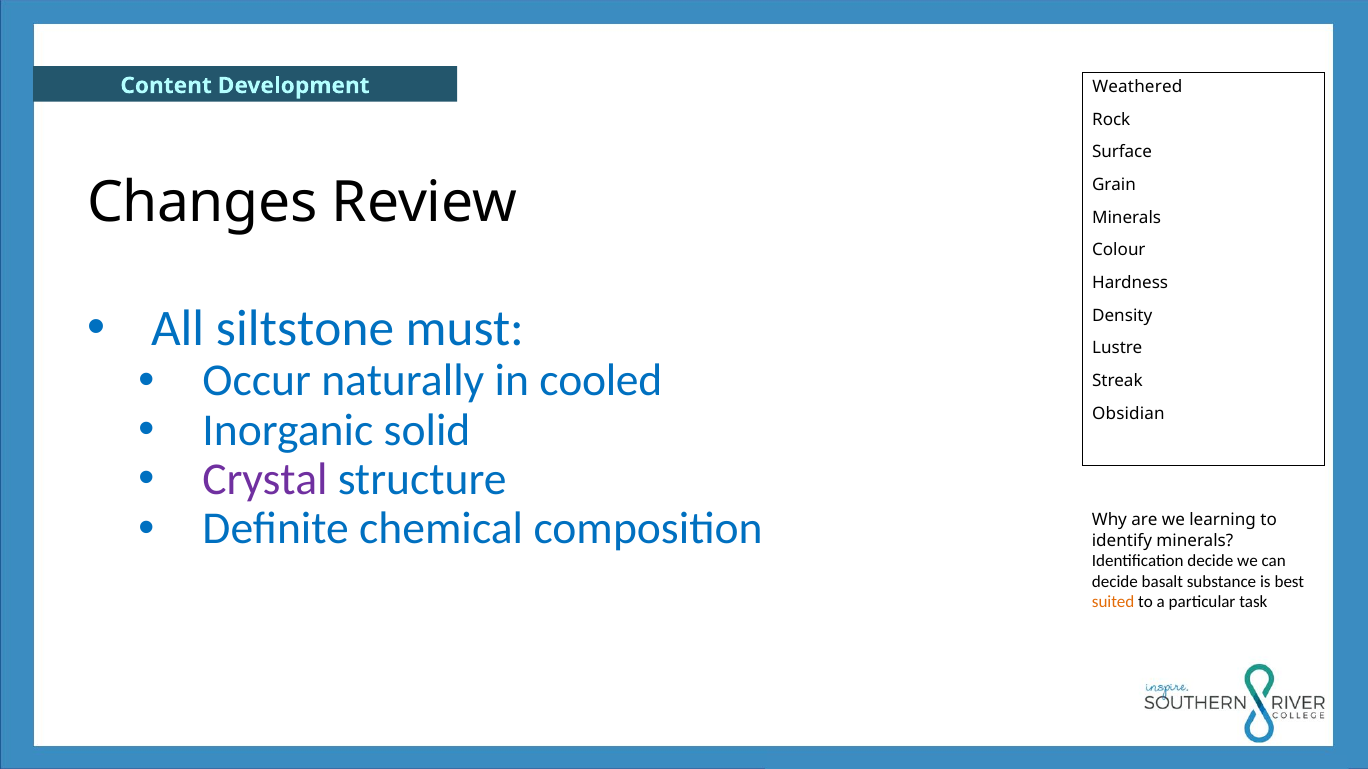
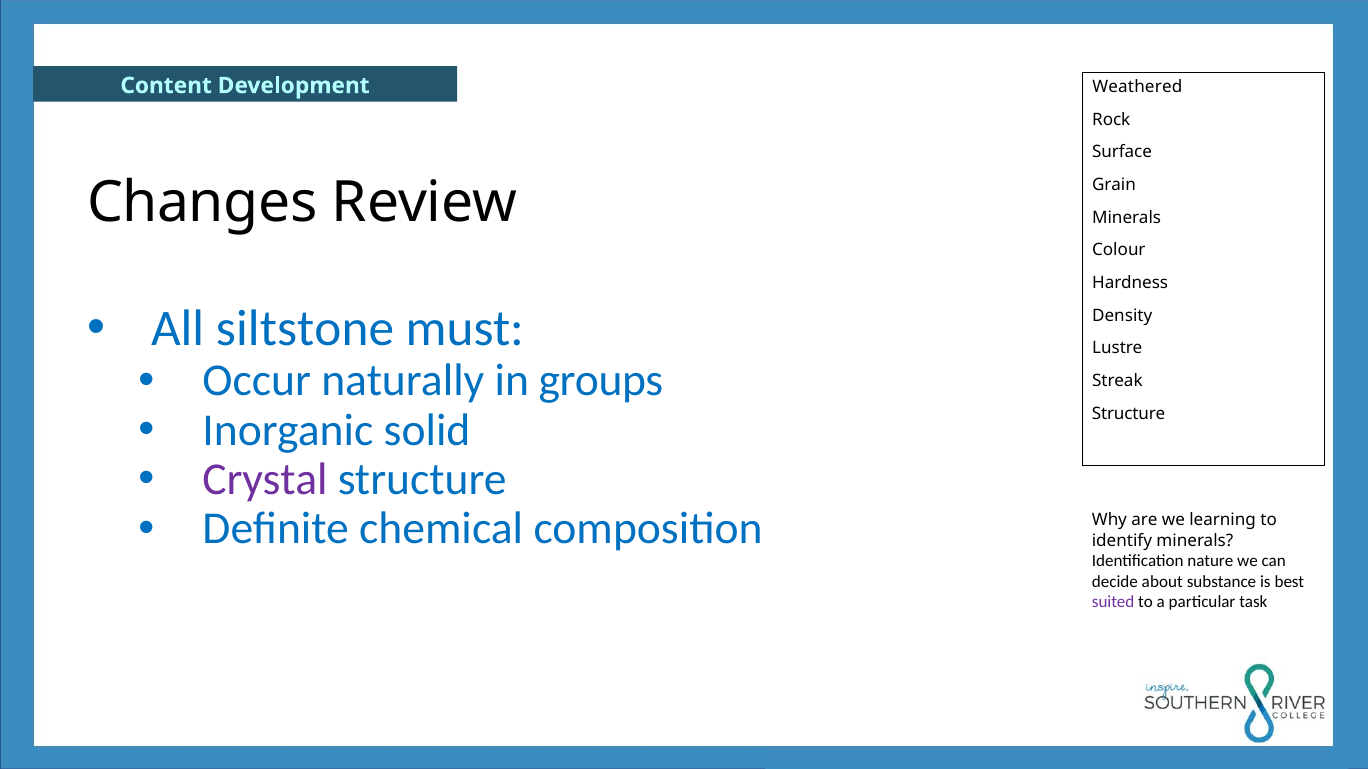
cooled: cooled -> groups (601, 381)
Obsidian: Obsidian -> Structure (1129, 414)
Identification decide: decide -> nature (1210, 561)
basalt: basalt -> about (1162, 582)
suited colour: orange -> purple (1113, 602)
